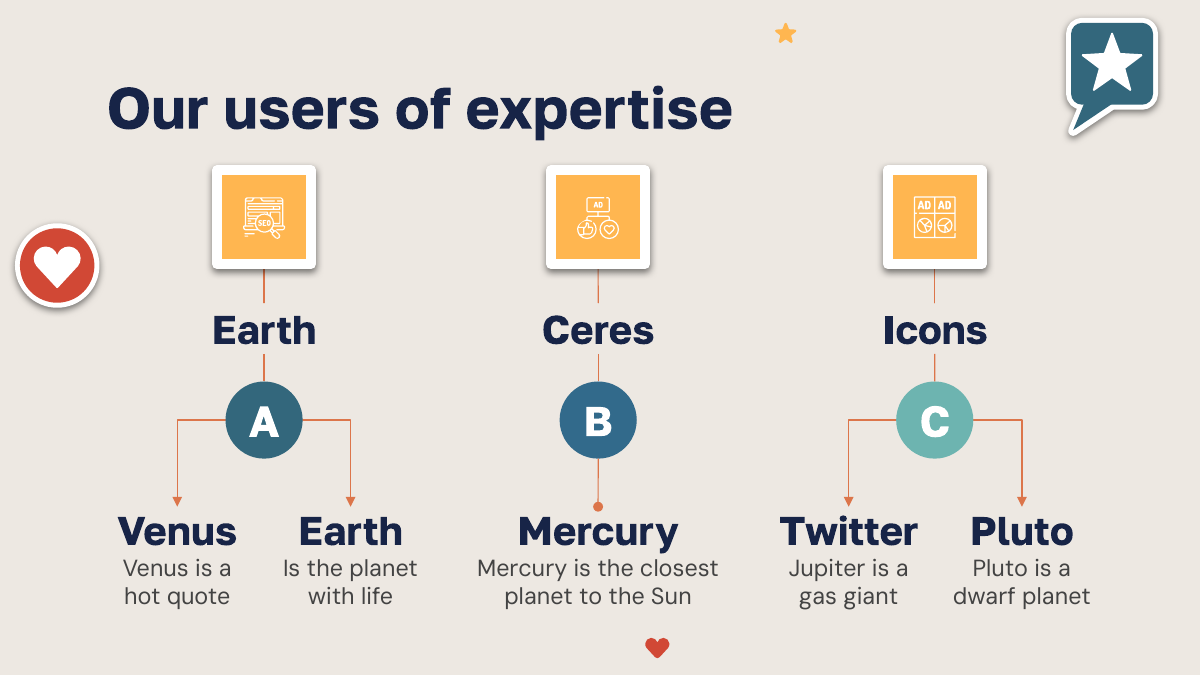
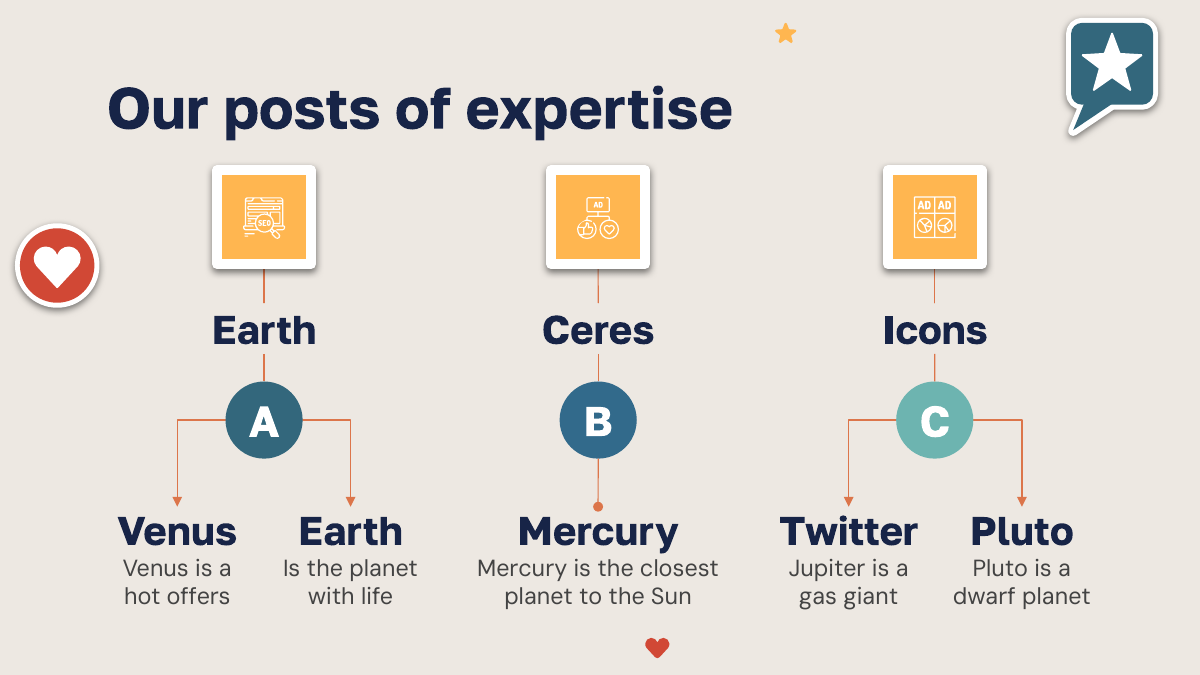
users: users -> posts (302, 109)
quote: quote -> offers (199, 597)
